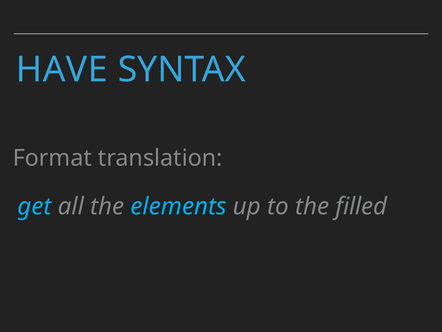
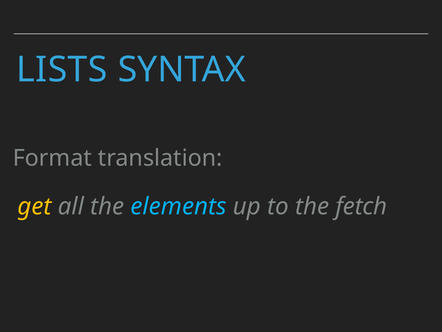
HAVE: HAVE -> LISTS (62, 70)
get colour: light blue -> yellow (34, 206)
filled: filled -> fetch (361, 206)
